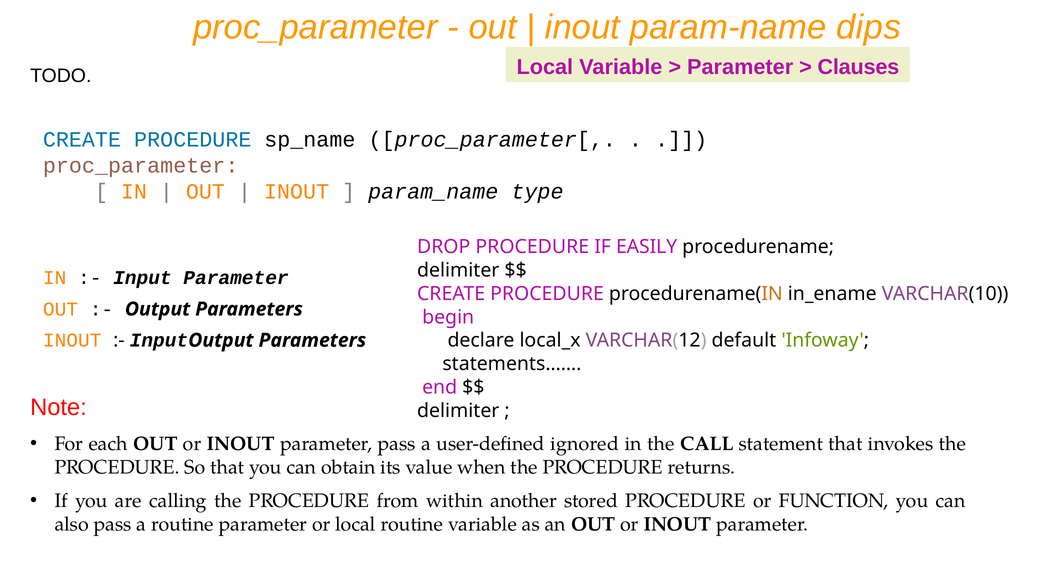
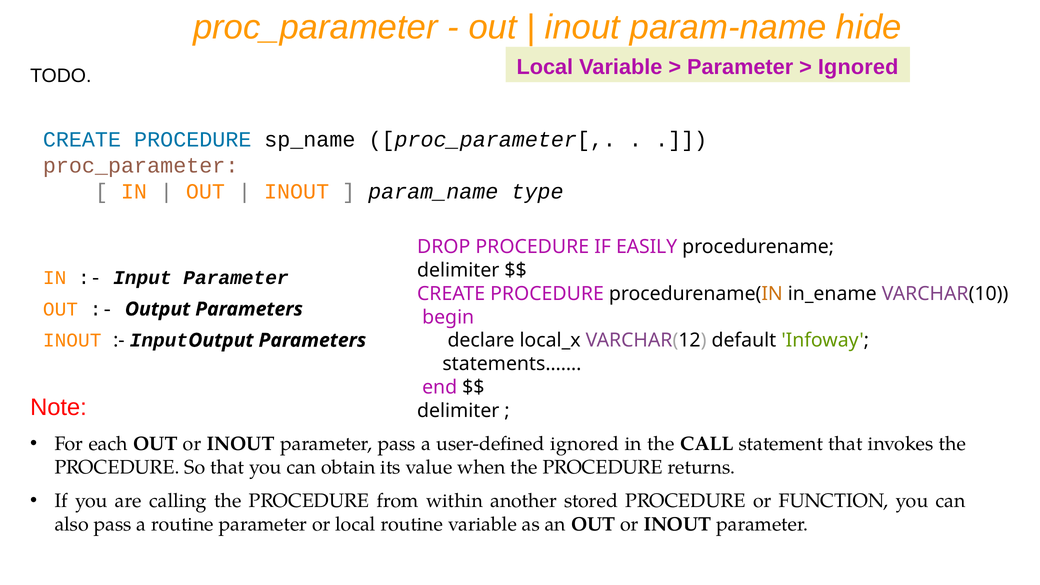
dips: dips -> hide (869, 27)
Clauses: Clauses -> Ignored (858, 67)
